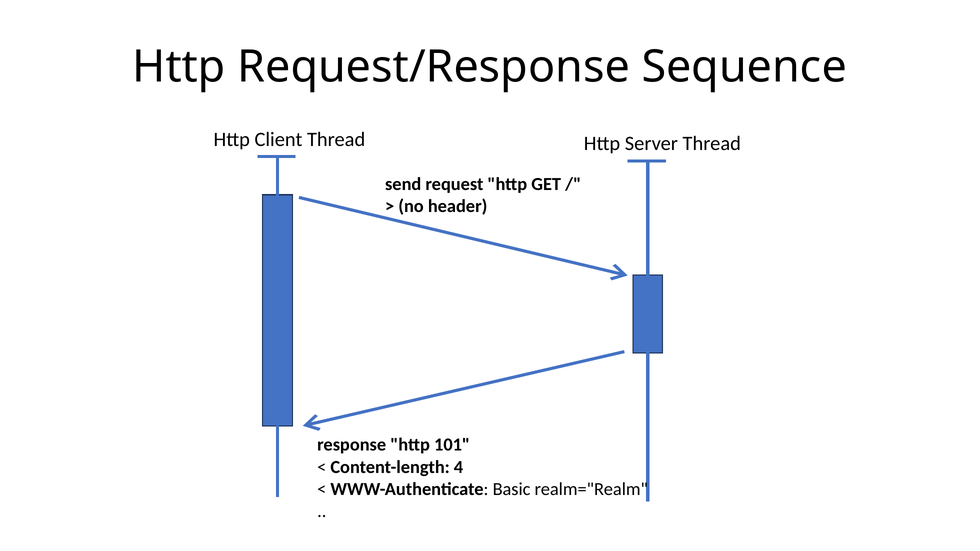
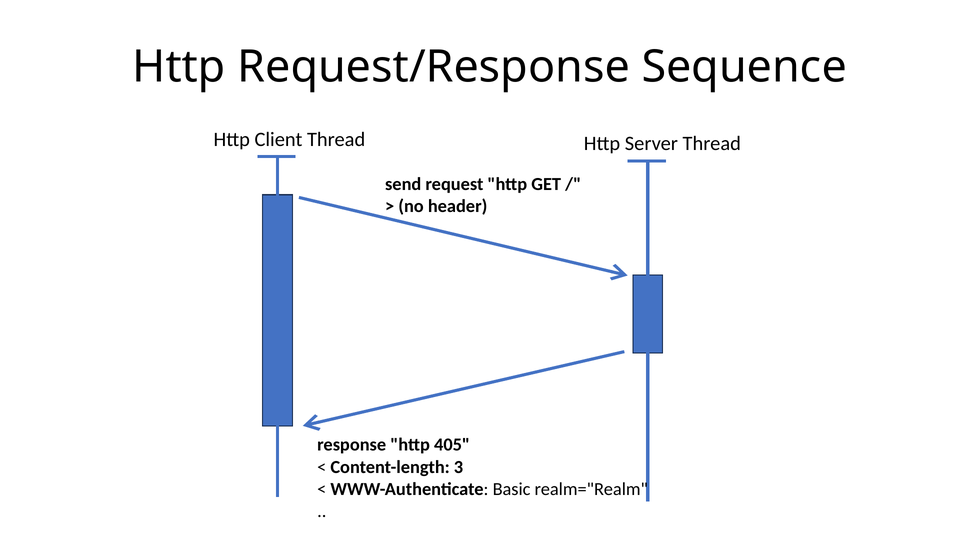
101: 101 -> 405 (452, 445)
4: 4 -> 3 (458, 467)
